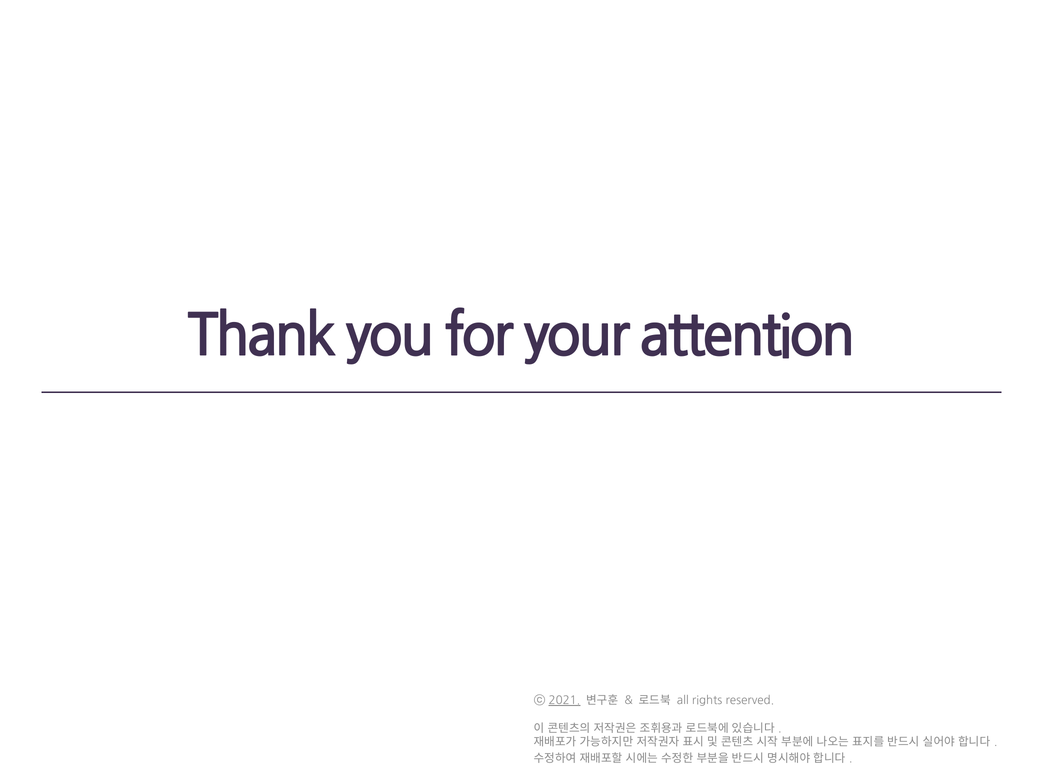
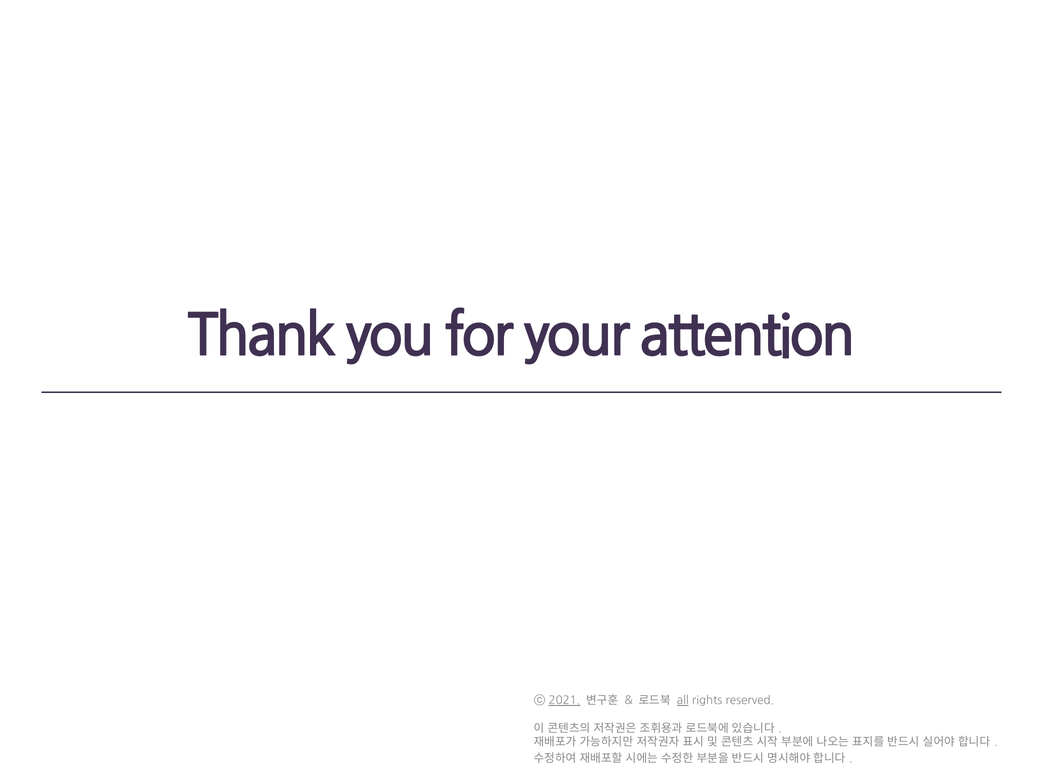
all underline: none -> present (683, 700)
